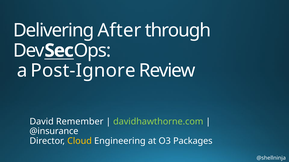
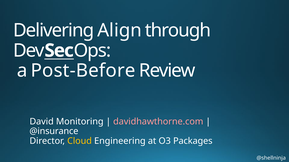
After: After -> Align (120, 31)
Post-Ignore: Post-Ignore -> Post-Before (83, 71)
Remember: Remember -> Monitoring (80, 122)
davidhawthorne.com colour: light green -> pink (158, 122)
